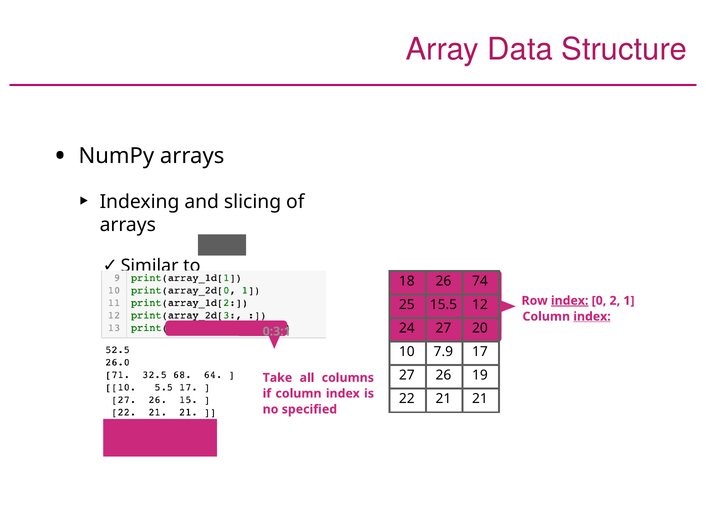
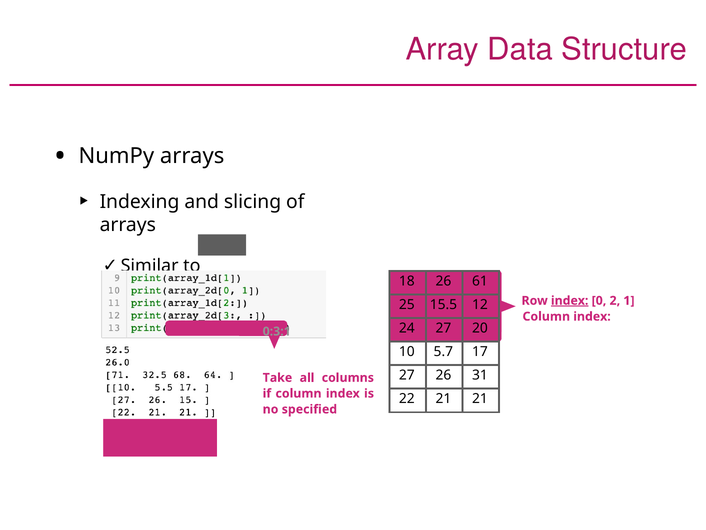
74: 74 -> 61 (480, 281)
index underline: present -> none (592, 316)
7.9: 7.9 -> 5.7 (443, 351)
19: 19 -> 31 (480, 375)
